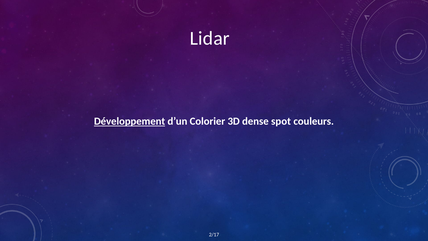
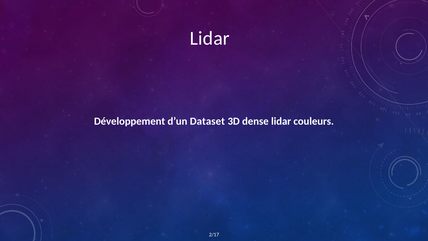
Développement underline: present -> none (130, 121)
Colorier: Colorier -> Dataset (207, 121)
dense spot: spot -> lidar (281, 121)
